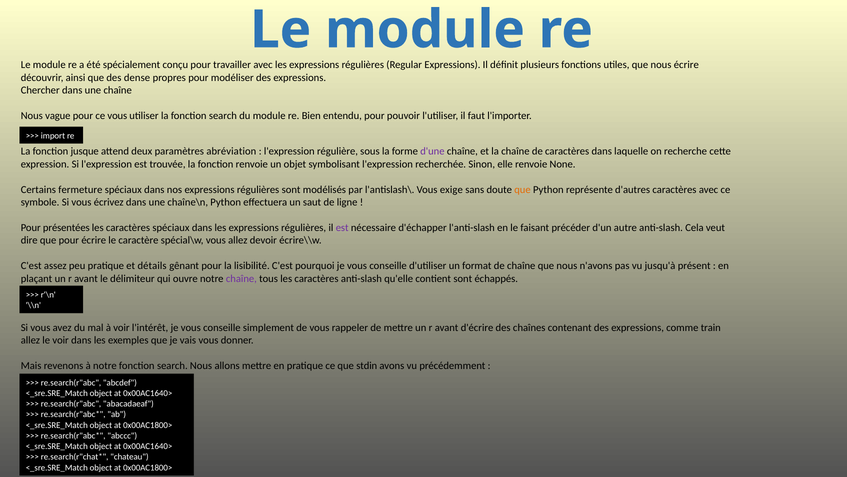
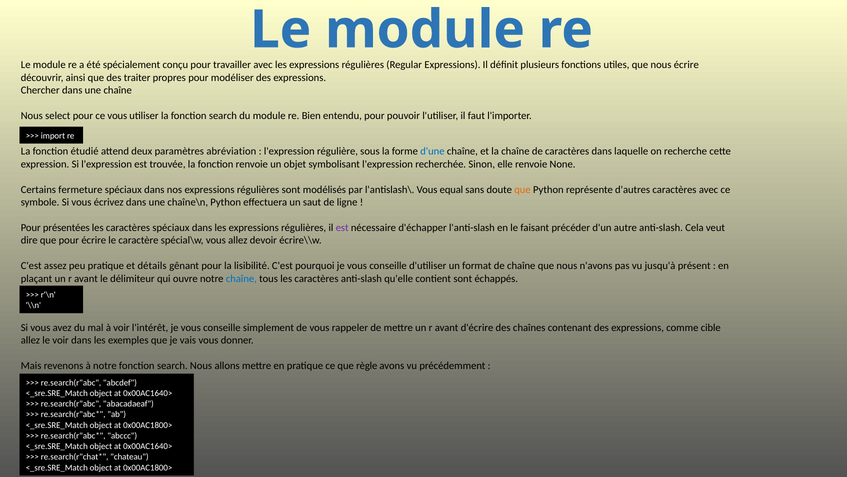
dense: dense -> traiter (137, 77)
vague: vague -> select (58, 116)
jusque: jusque -> étudié (85, 151)
d'une colour: purple -> blue (432, 151)
exige: exige -> equal (451, 189)
chaîne colour: purple -> blue (241, 278)
train: train -> cible (711, 327)
stdin: stdin -> règle (367, 365)
